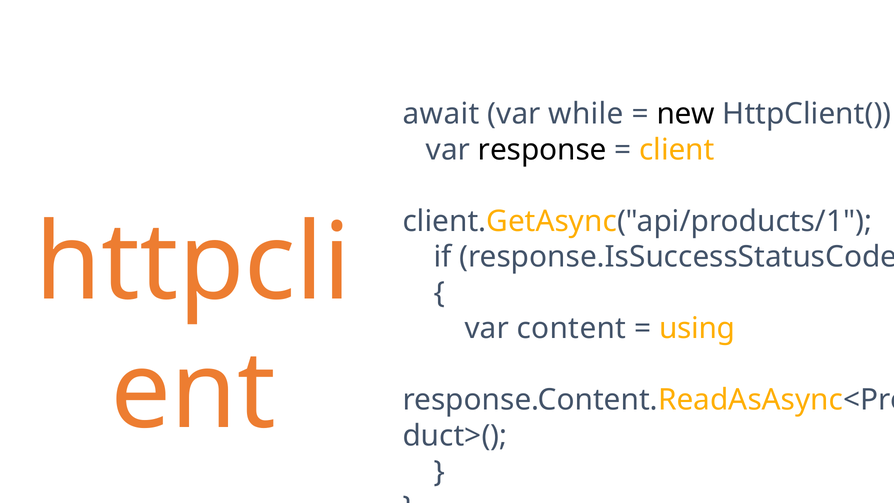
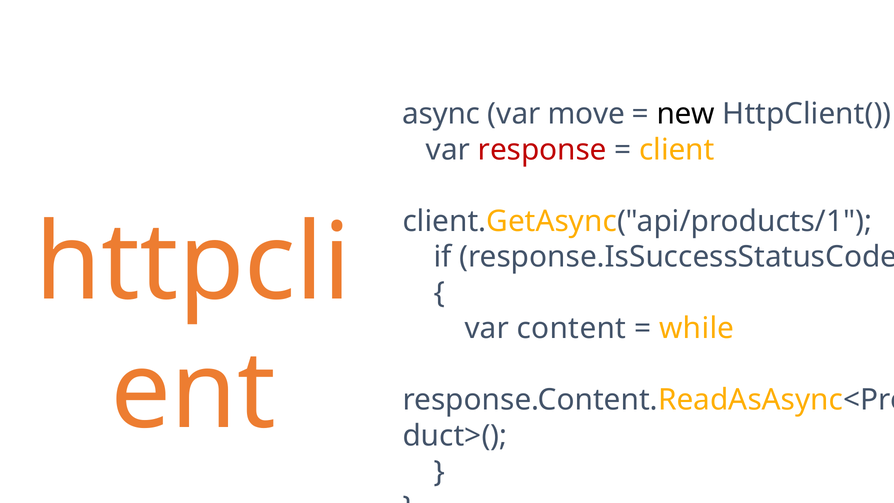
await: await -> async (441, 114)
while: while -> move (586, 114)
response colour: black -> red (542, 150)
using: using -> while (697, 329)
